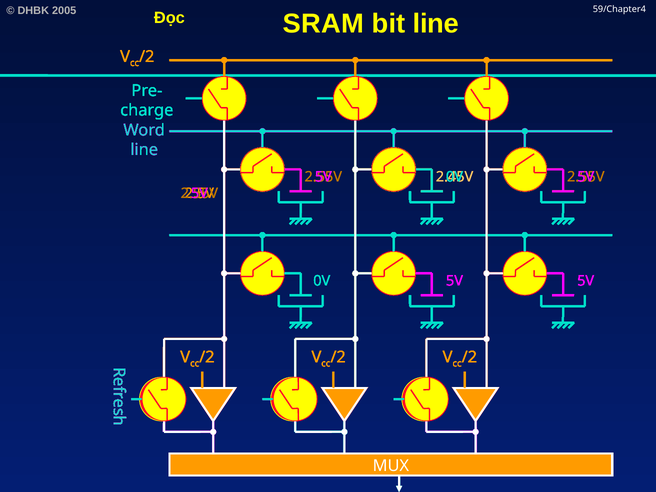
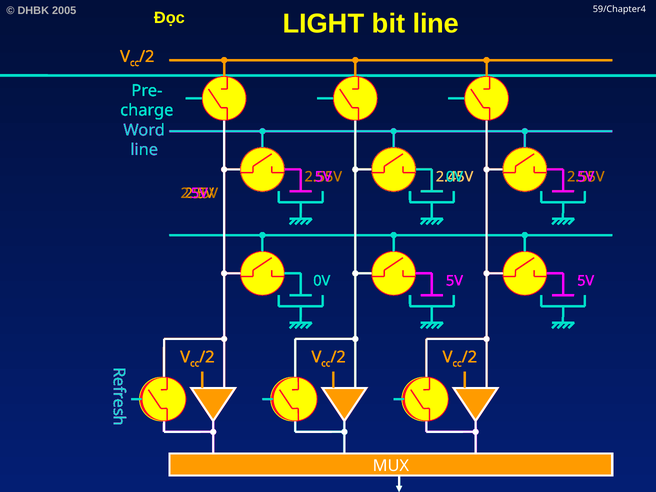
SRAM: SRAM -> LIGHT (323, 24)
